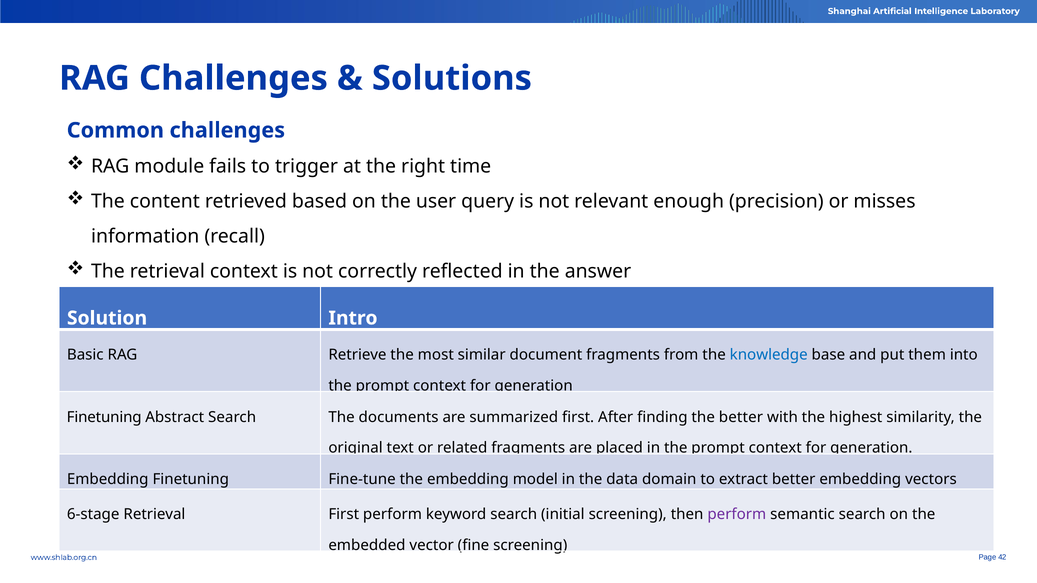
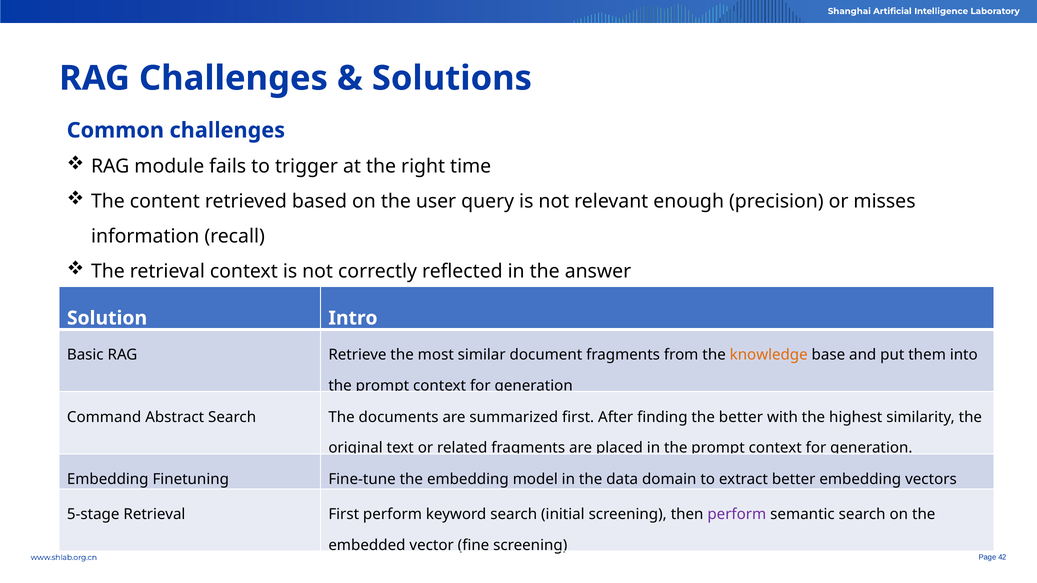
knowledge colour: blue -> orange (769, 355)
Finetuning: Finetuning -> Command (104, 417)
6-stage: 6-stage -> 5-stage (93, 515)
